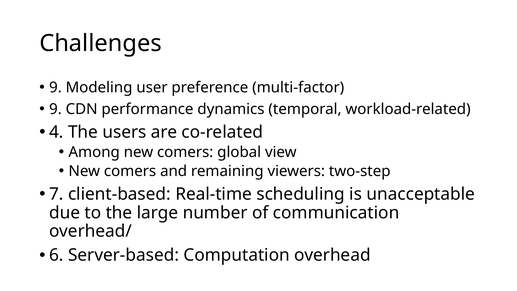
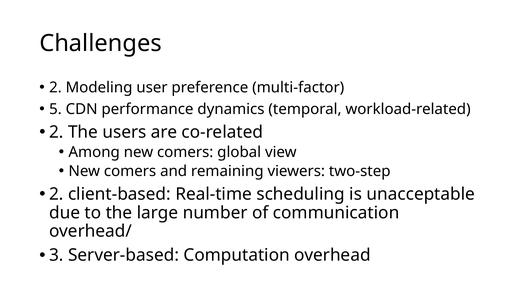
9: 9 -> 2 (55, 87)
9: 9 -> 5 (55, 109)
4: 4 -> 2 (56, 132)
7: 7 -> 2 (56, 194)
6: 6 -> 3 (56, 255)
